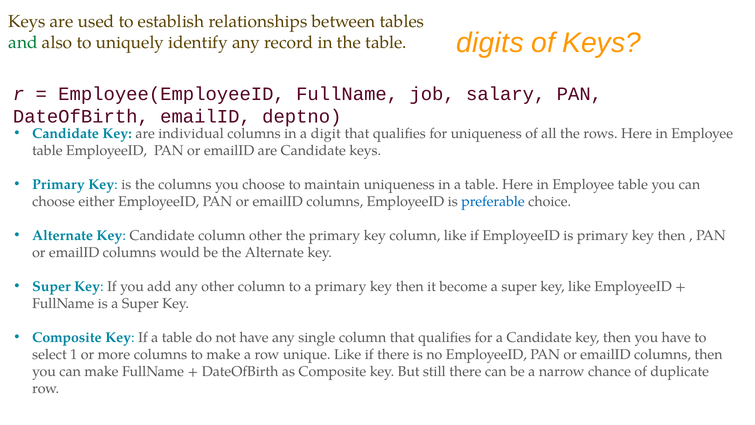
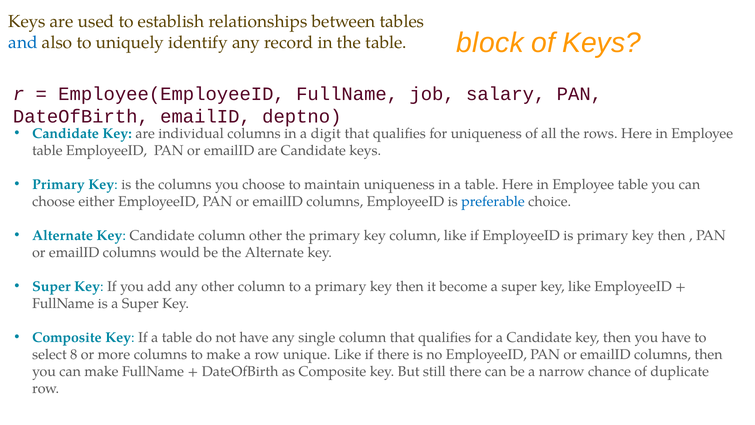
digits: digits -> block (490, 43)
and colour: green -> blue (23, 42)
1: 1 -> 8 (74, 354)
